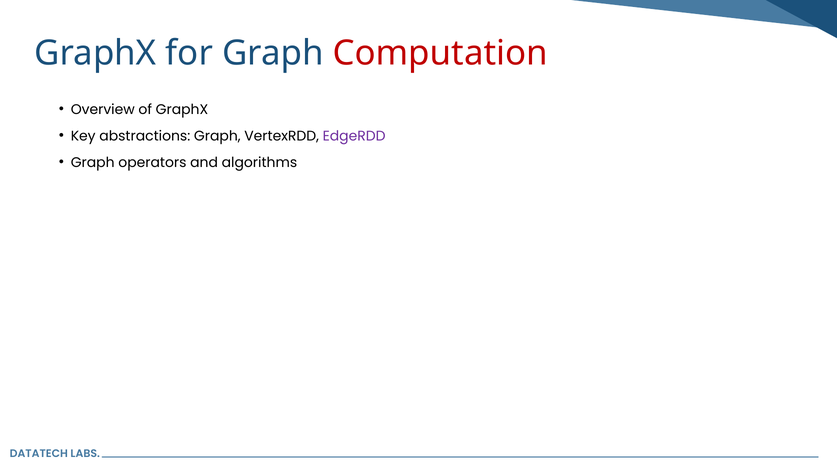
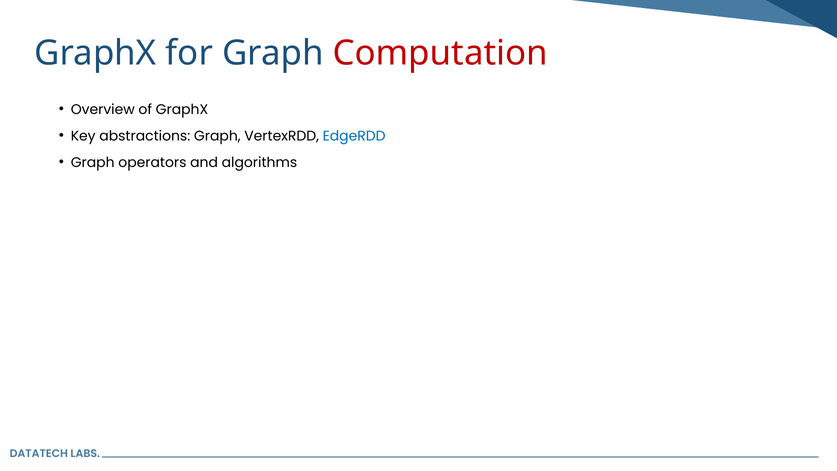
EdgeRDD colour: purple -> blue (354, 136)
